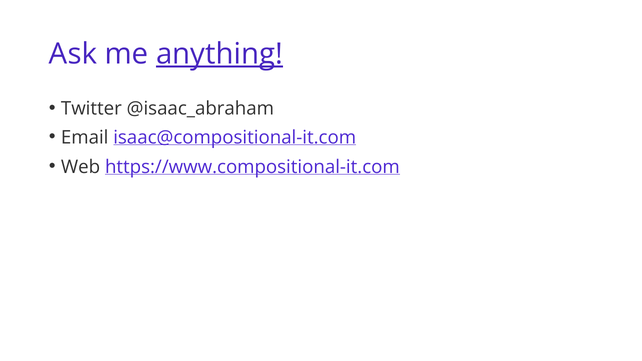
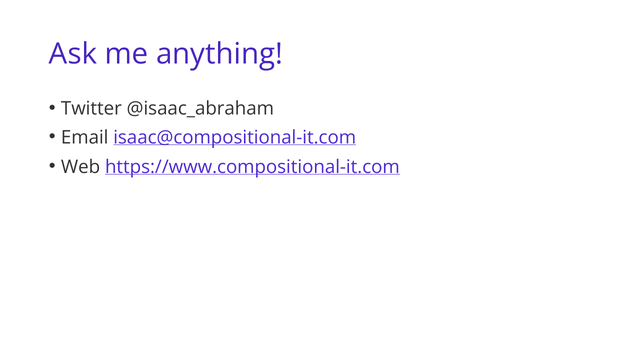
anything underline: present -> none (219, 54)
